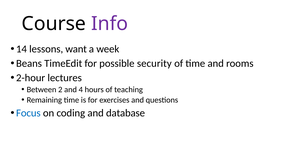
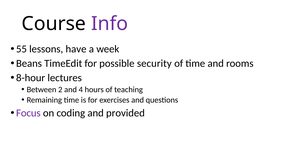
14: 14 -> 55 (21, 49)
want: want -> have (76, 49)
2-hour: 2-hour -> 8-hour (31, 78)
Focus colour: blue -> purple (28, 113)
database: database -> provided (125, 113)
